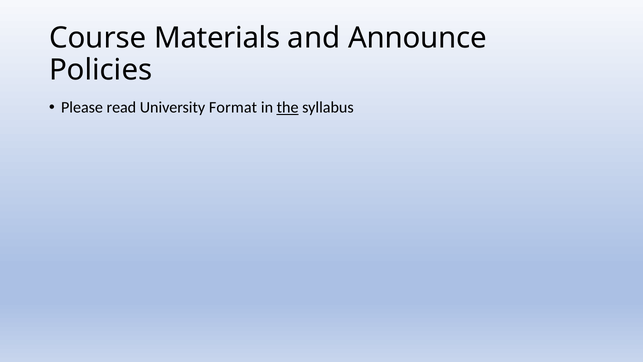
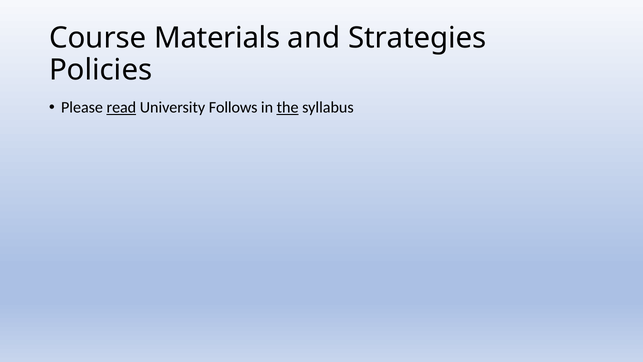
Announce: Announce -> Strategies (417, 38)
read underline: none -> present (121, 107)
Format: Format -> Follows (233, 107)
